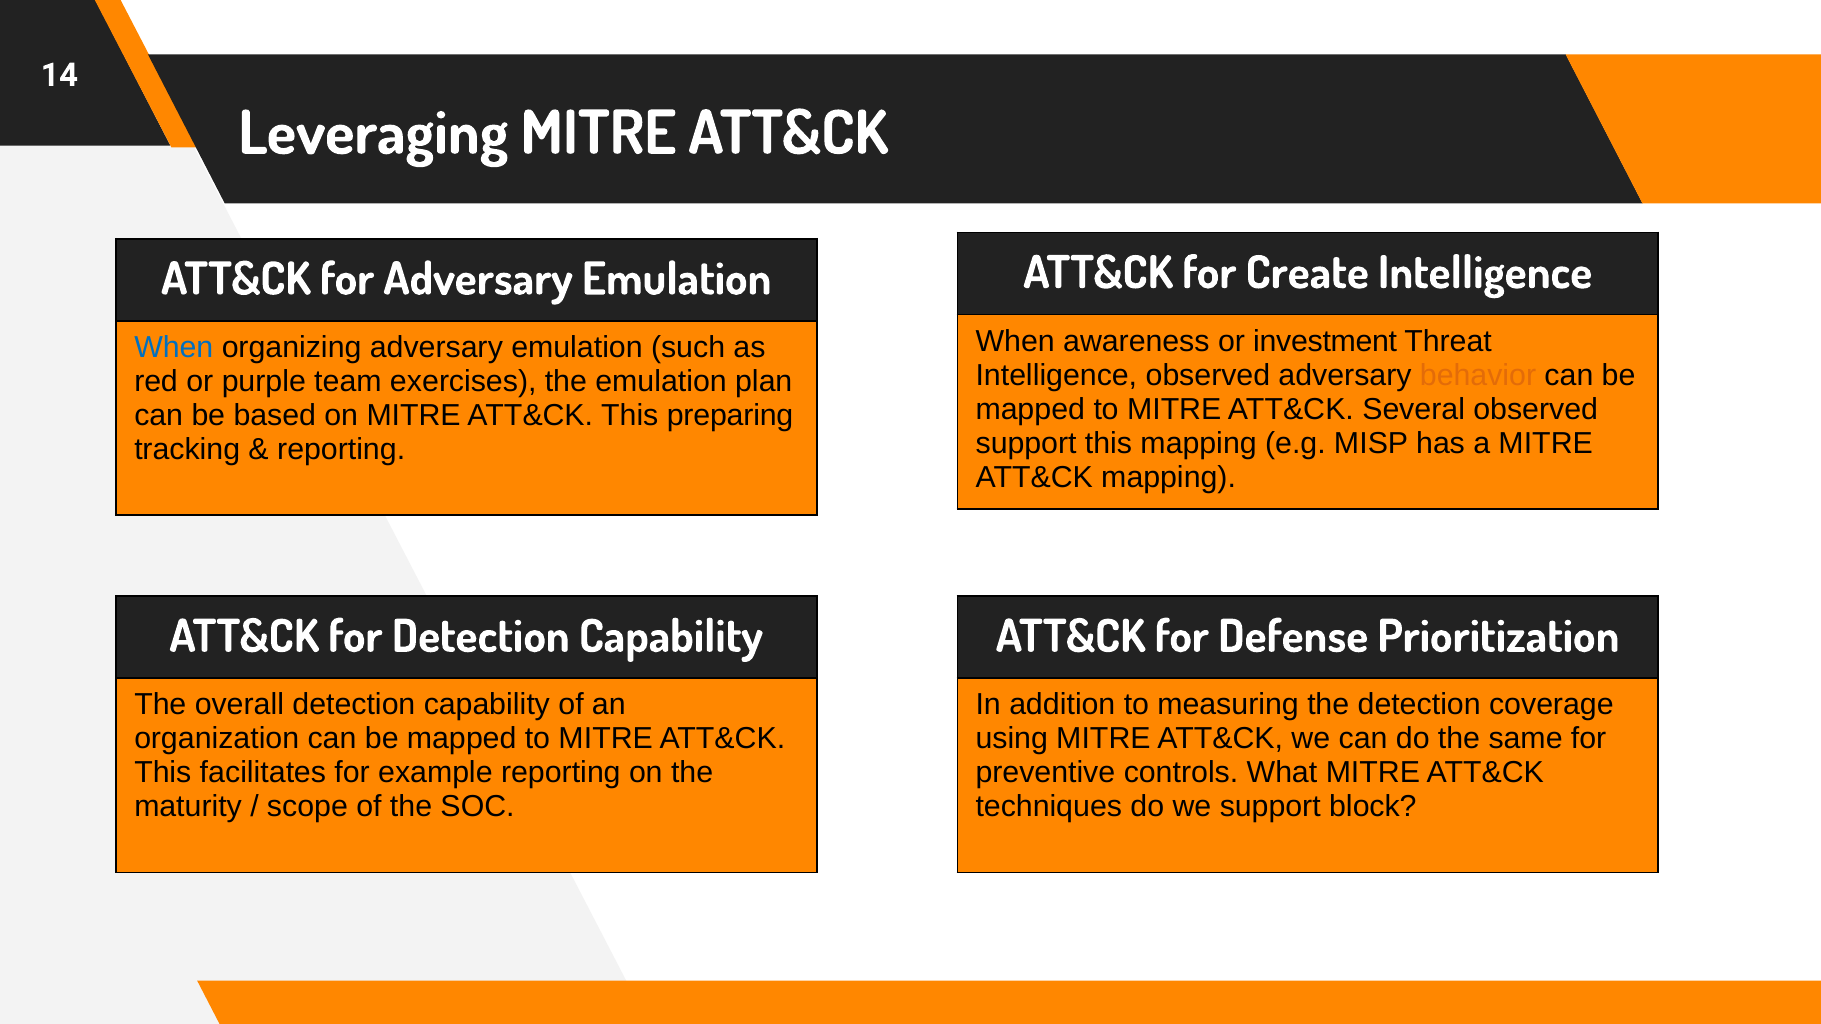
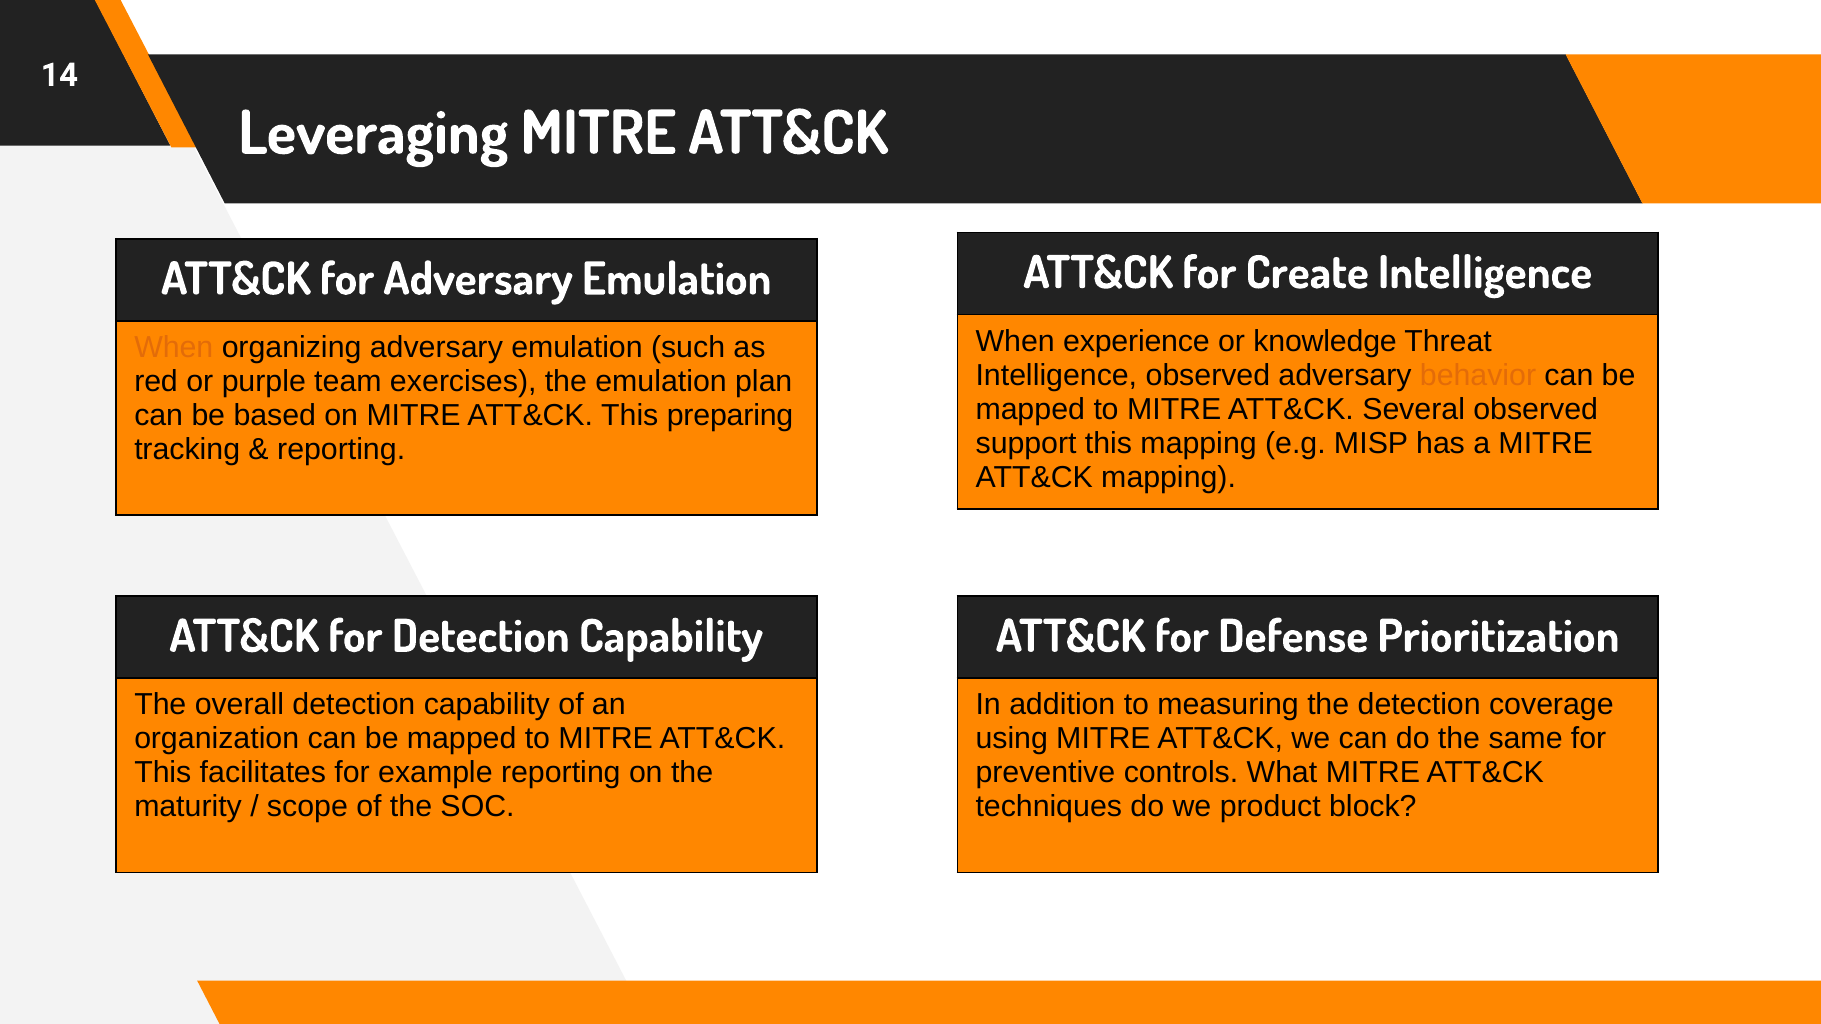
awareness: awareness -> experience (1136, 341)
investment: investment -> knowledge (1325, 341)
When colour: blue -> orange (174, 348)
we support: support -> product (1270, 807)
